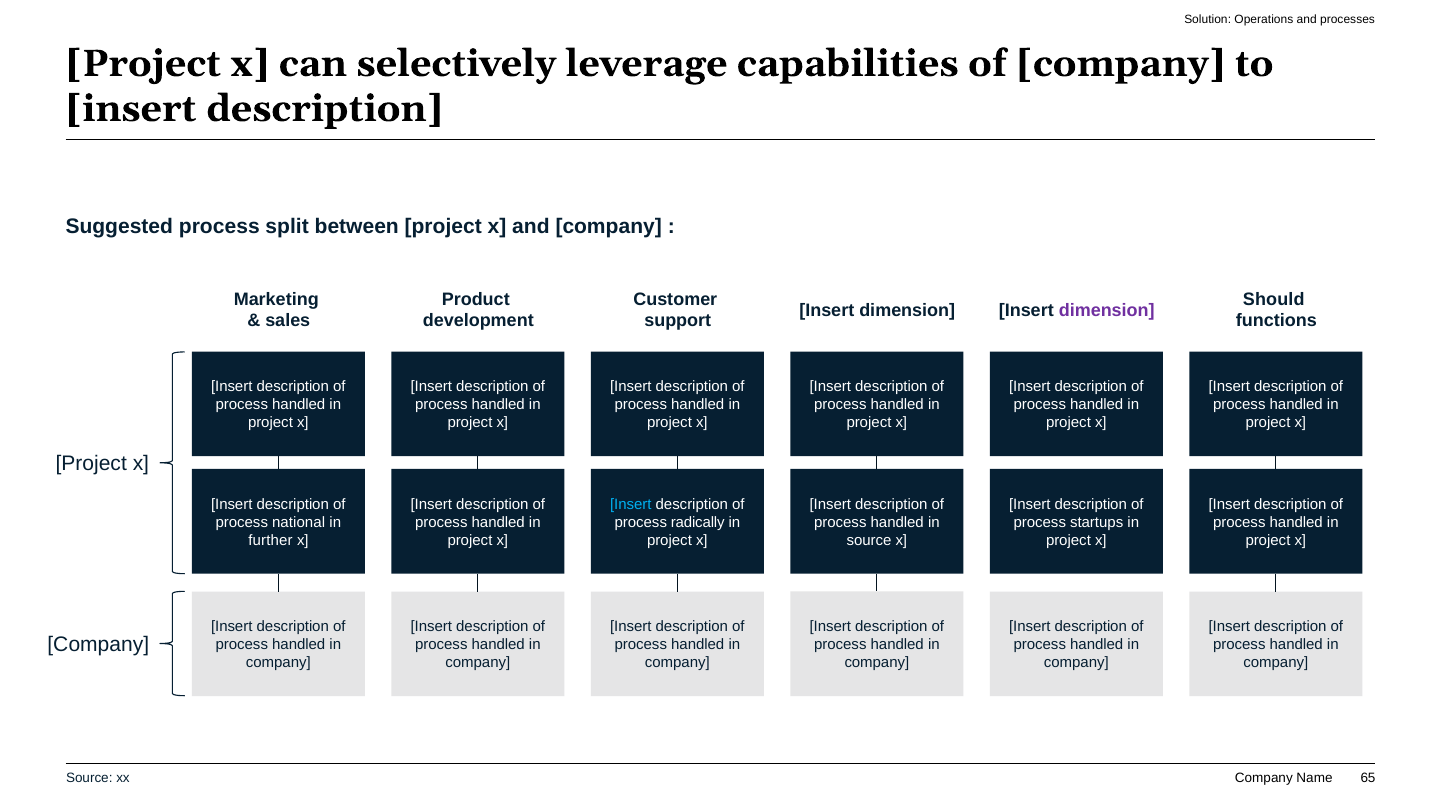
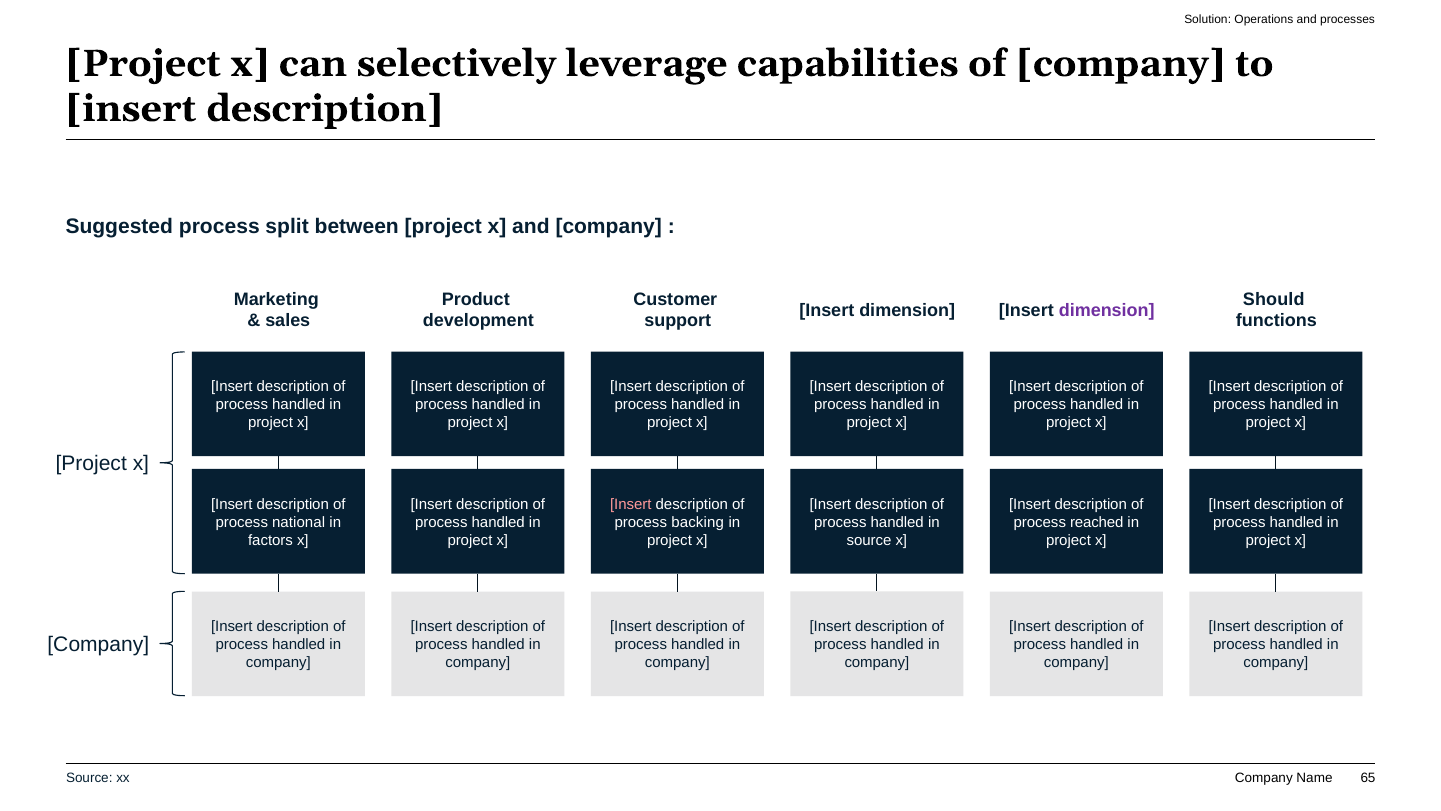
Insert colour: light blue -> pink (631, 504)
radically: radically -> backing (698, 522)
startups: startups -> reached (1097, 522)
further: further -> factors (271, 540)
